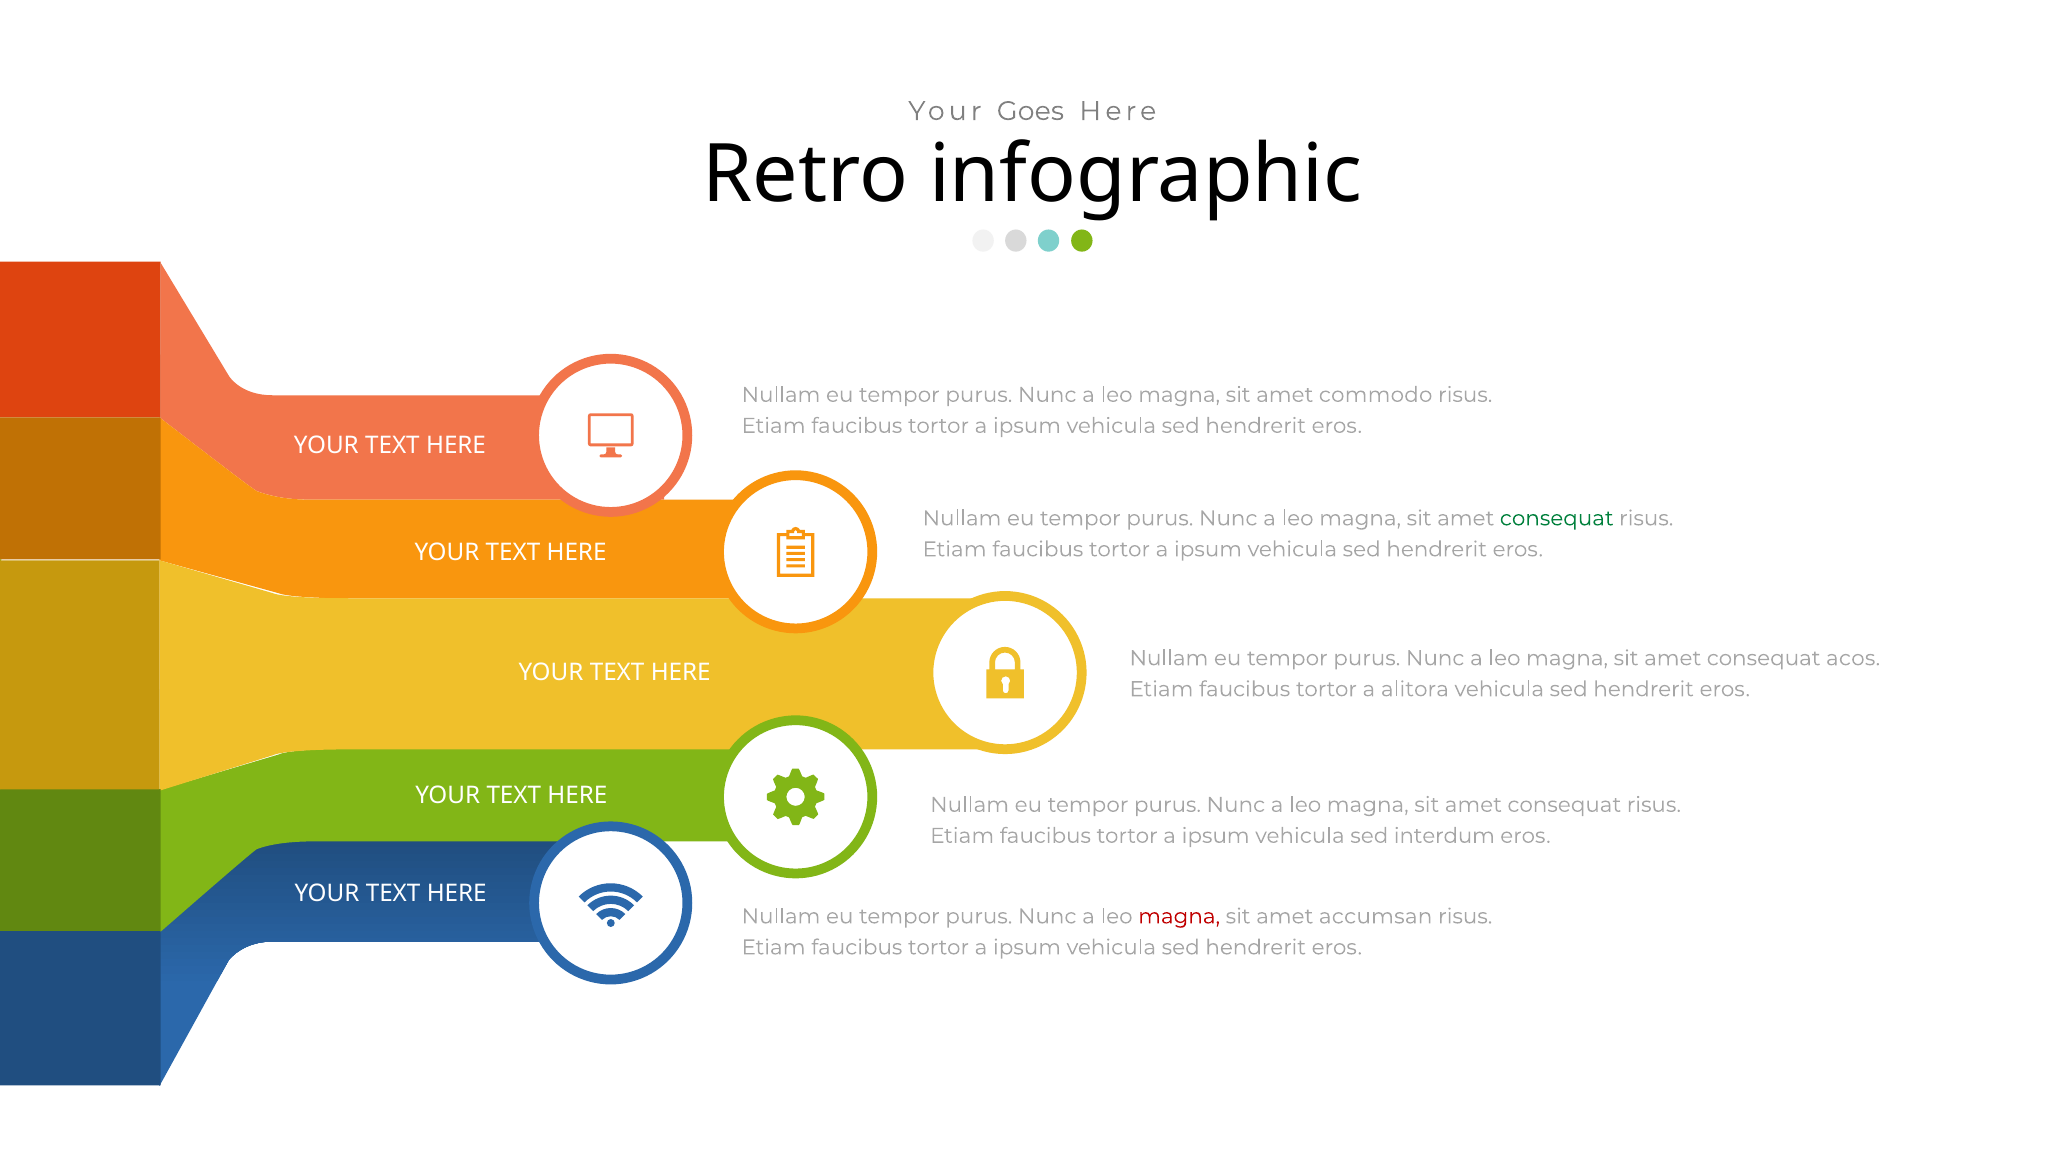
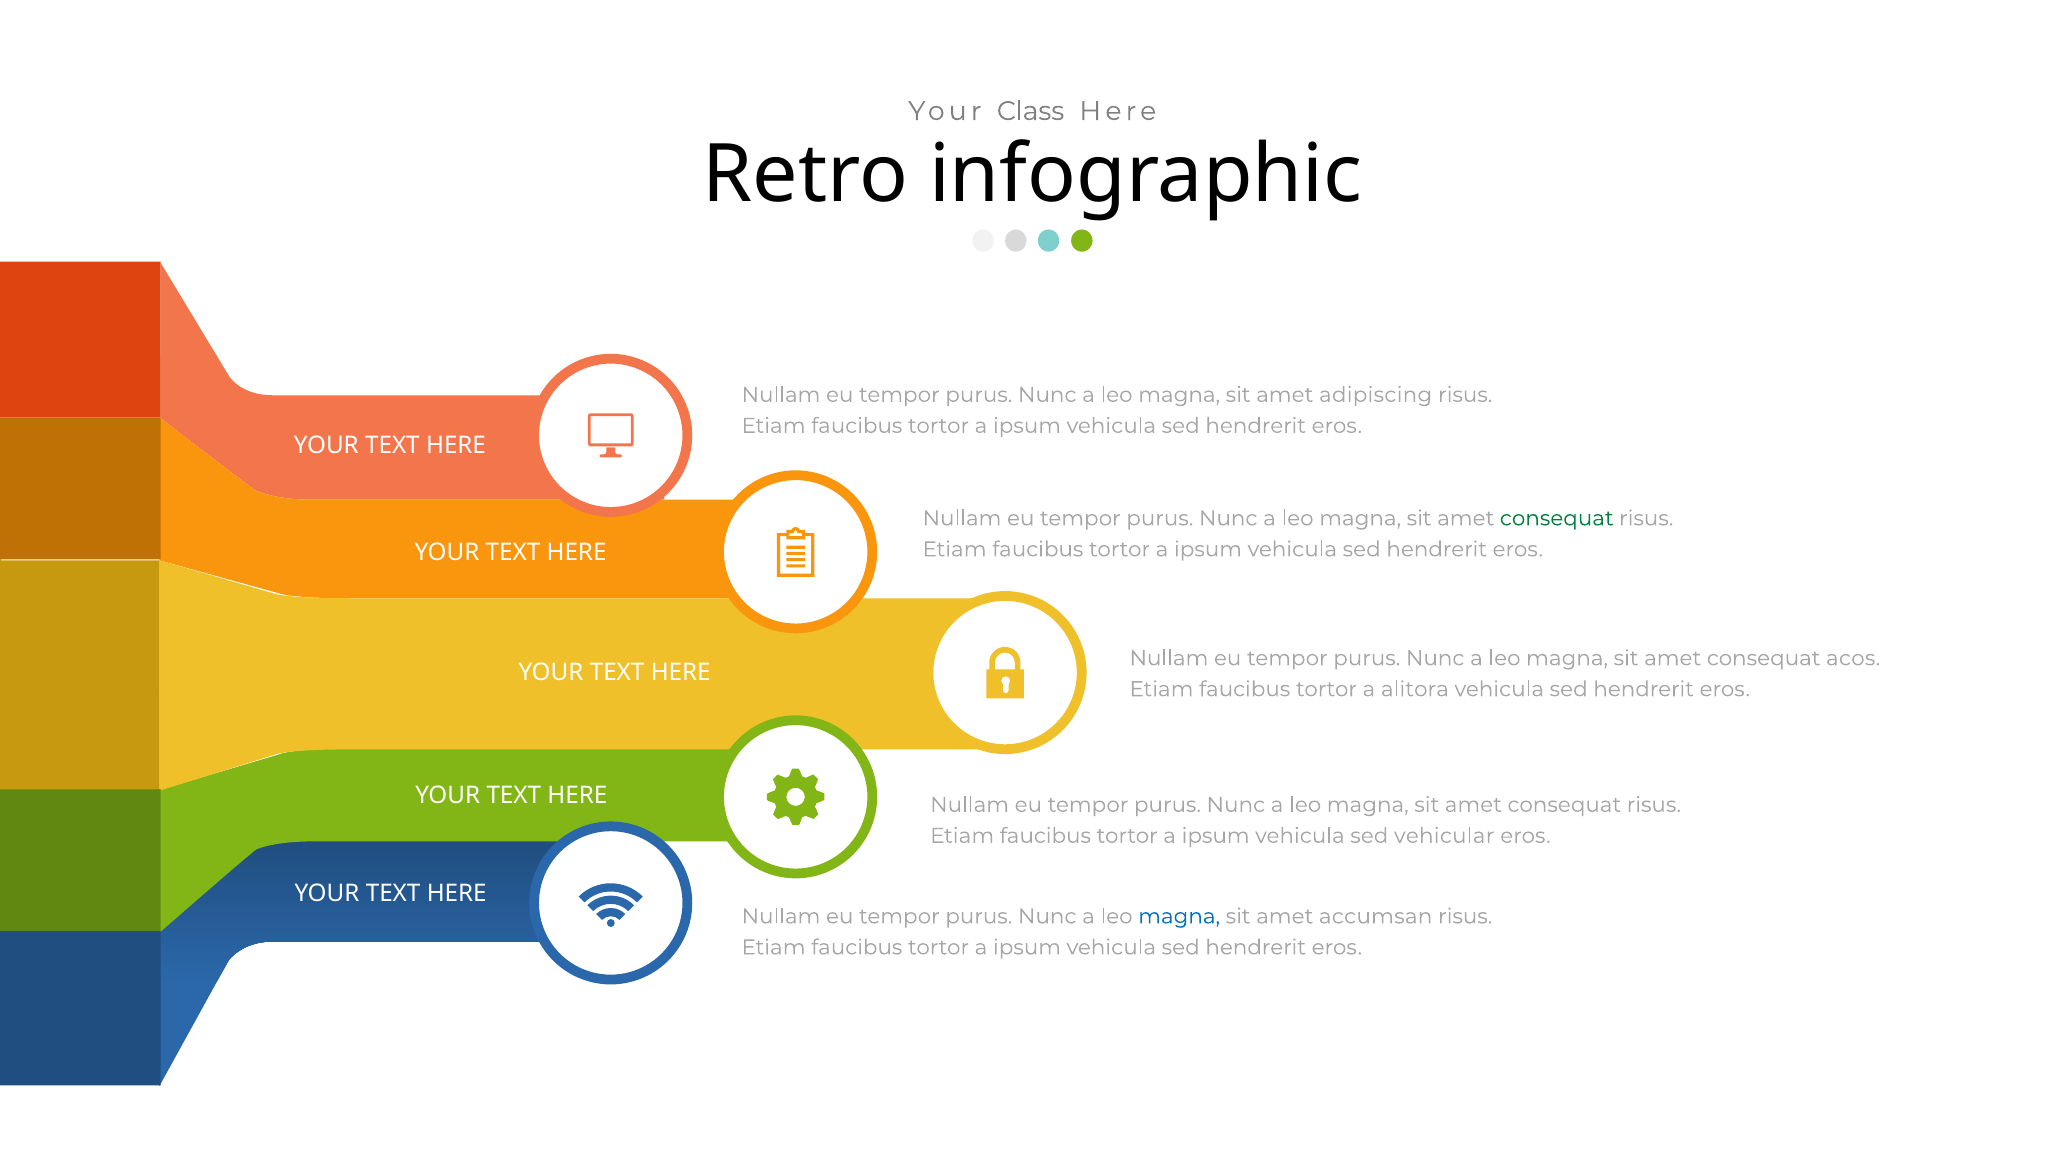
Goes: Goes -> Class (1031, 111)
commodo: commodo -> adipiscing (1376, 395)
interdum: interdum -> vehicular (1444, 836)
magna colour: red -> blue (1179, 917)
